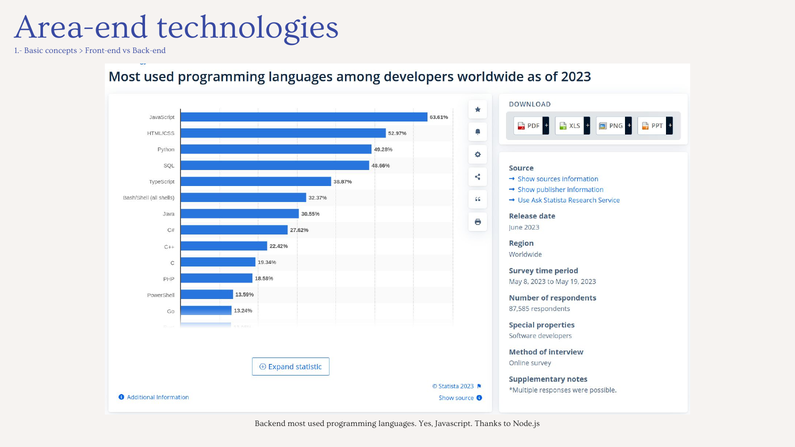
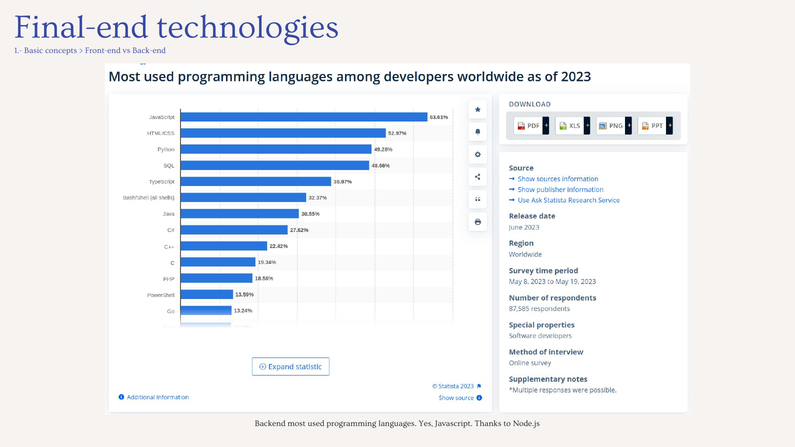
Area-end: Area-end -> Final-end (82, 27)
